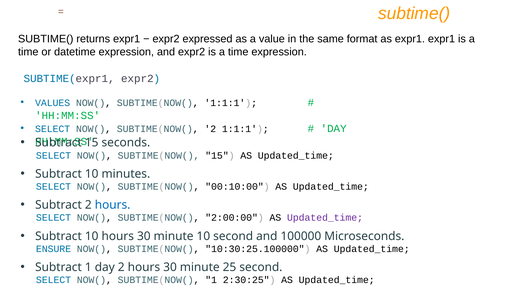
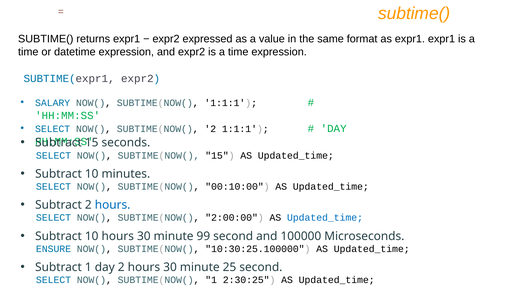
VALUES: VALUES -> SALARY (53, 103)
Updated_time colour: purple -> blue (325, 218)
minute 10: 10 -> 99 (203, 236)
